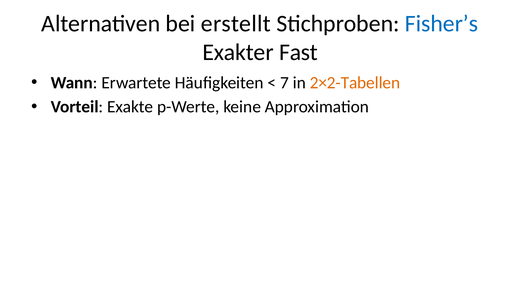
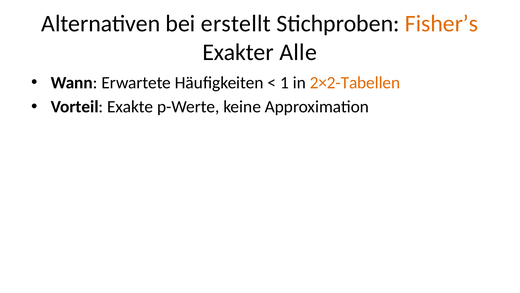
Fisher’s colour: blue -> orange (442, 23)
Fast: Fast -> Alle (298, 52)
7: 7 -> 1 (285, 82)
